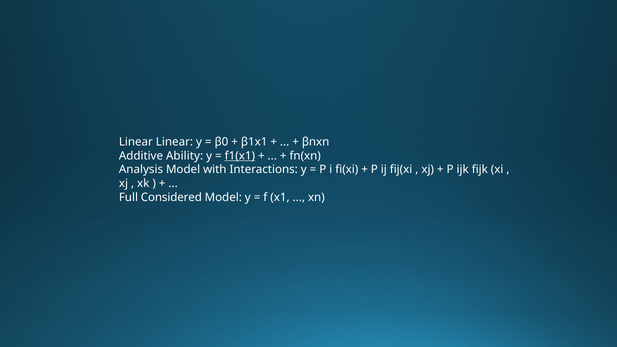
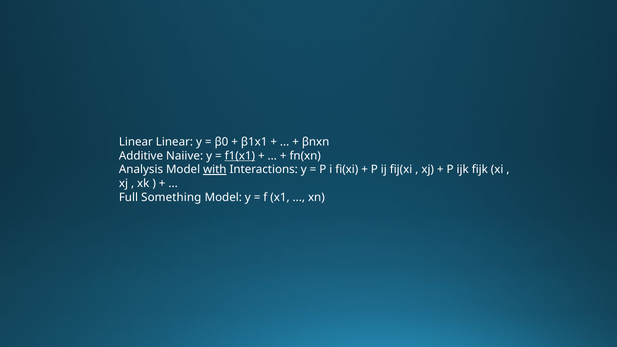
Ability: Ability -> Naiive (185, 156)
with underline: none -> present (215, 170)
Considered: Considered -> Something (171, 197)
